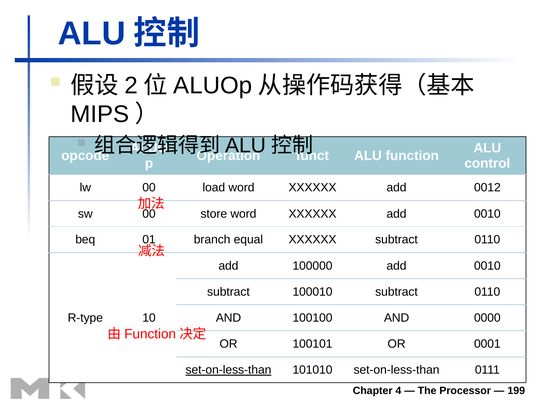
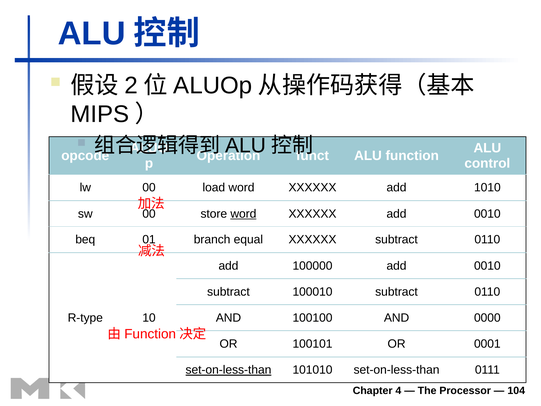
0012: 0012 -> 1010 (487, 188)
word underline: none -> present (243, 214)
199: 199 -> 104 (516, 391)
